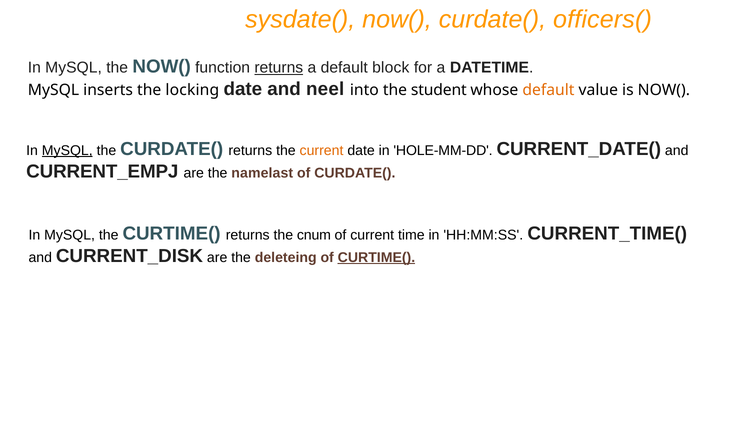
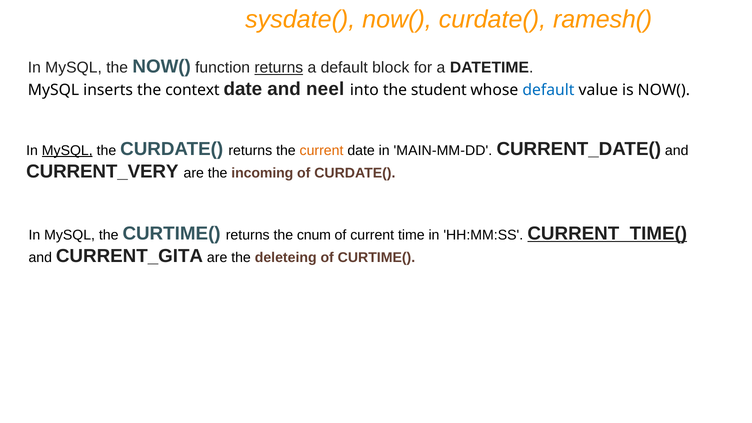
officers(: officers( -> ramesh( (603, 20)
locking: locking -> context (192, 90)
default colour: orange -> blue (548, 90)
HOLE-MM-DD: HOLE-MM-DD -> MAIN-MM-DD (443, 151)
CURRENT_EMPJ: CURRENT_EMPJ -> CURRENT_VERY (102, 172)
namelast: namelast -> incoming (262, 173)
CURRENT_TIME( underline: none -> present (607, 233)
CURRENT_DISK: CURRENT_DISK -> CURRENT_GITA (129, 256)
CURTIME( underline: present -> none (376, 257)
